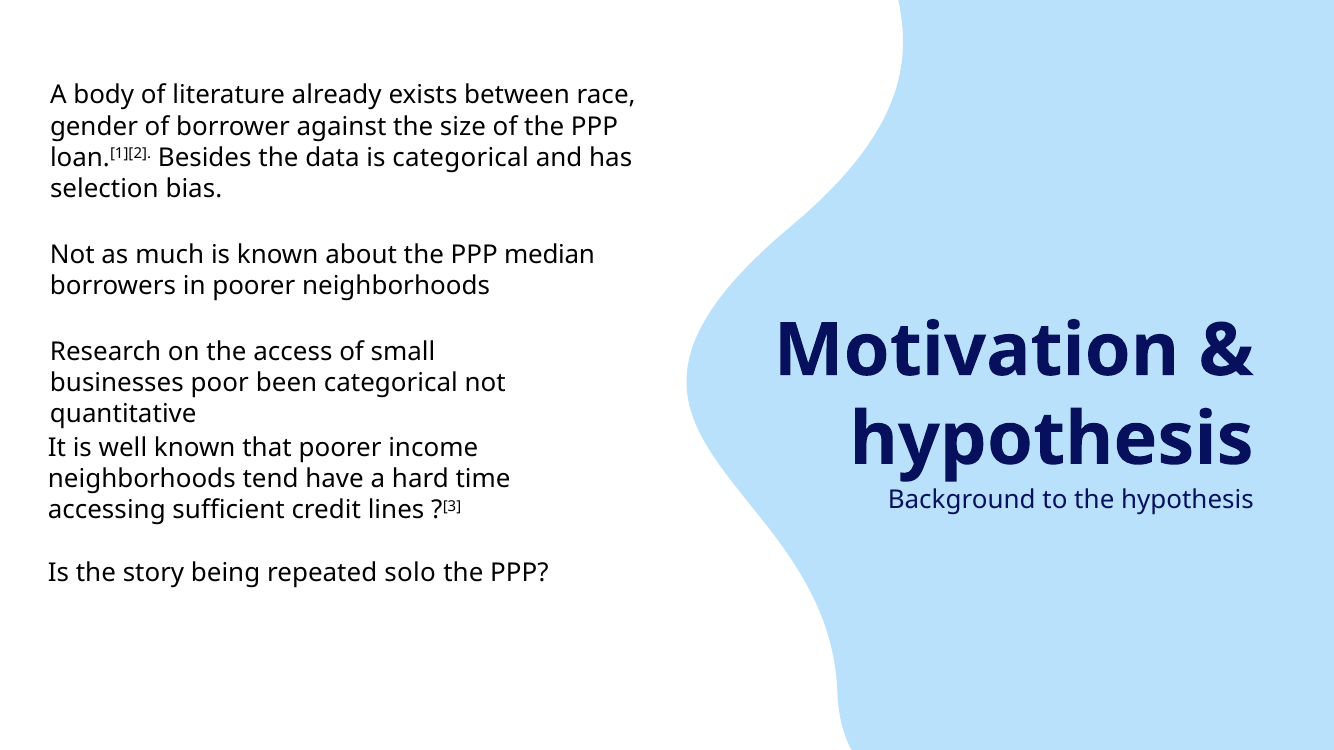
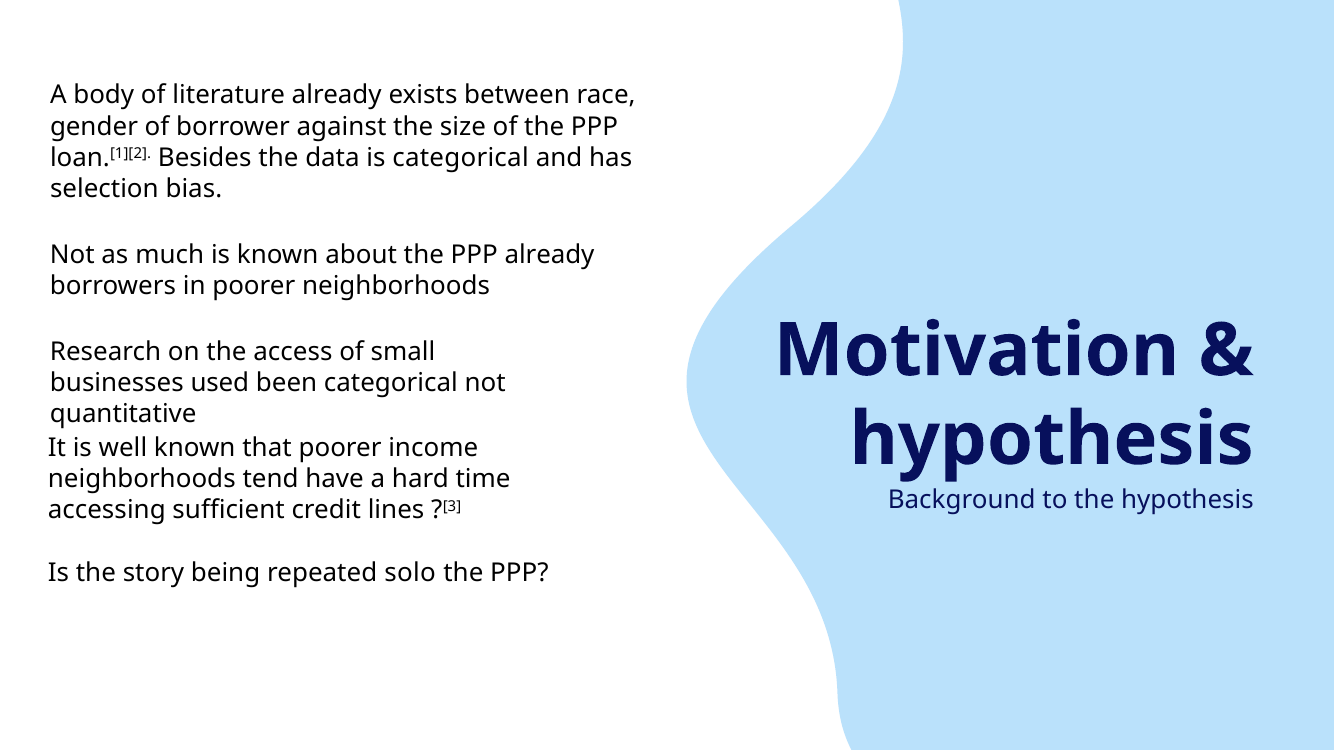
PPP median: median -> already (549, 255)
poor: poor -> used (220, 383)
